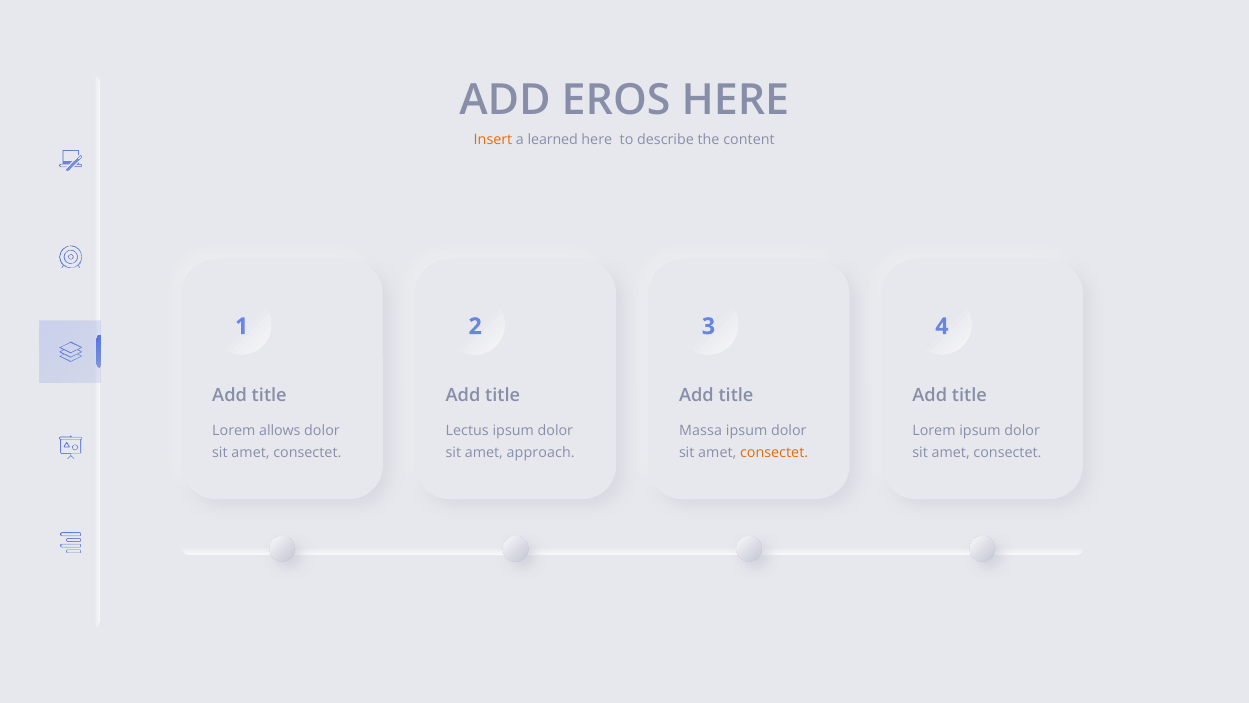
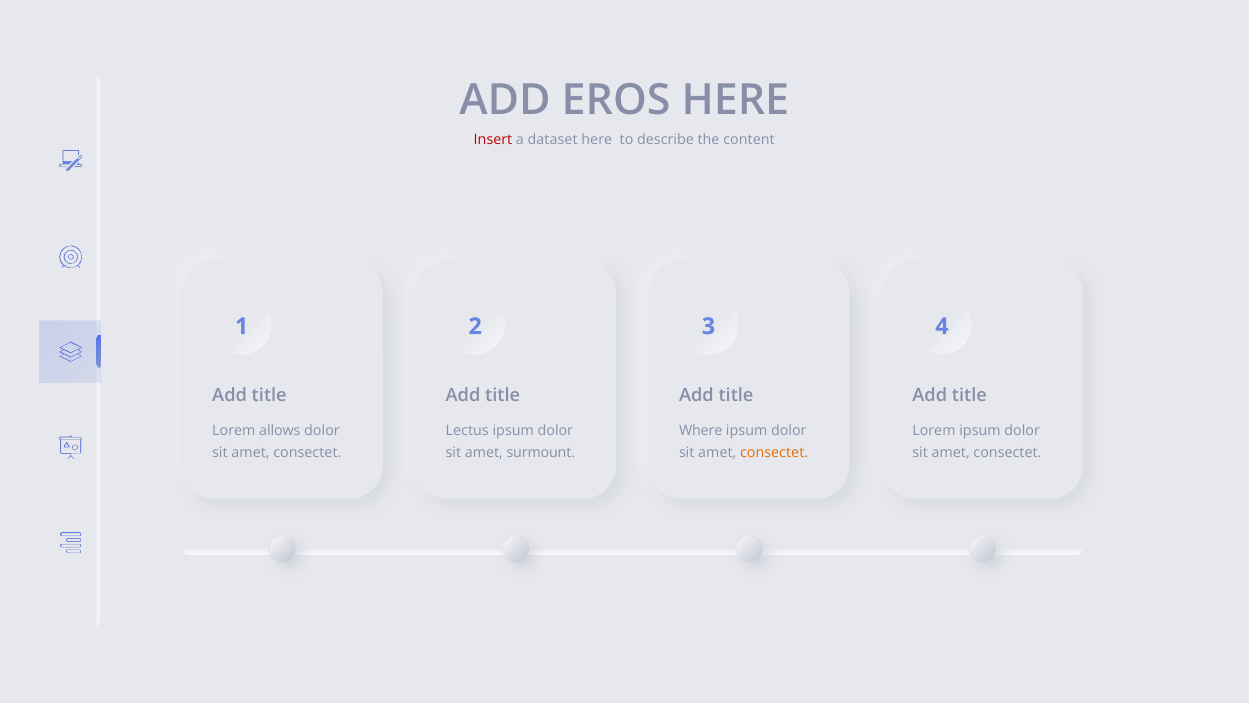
Insert colour: orange -> red (493, 140)
learned: learned -> dataset (553, 140)
Massa: Massa -> Where (701, 430)
approach: approach -> surmount (541, 452)
